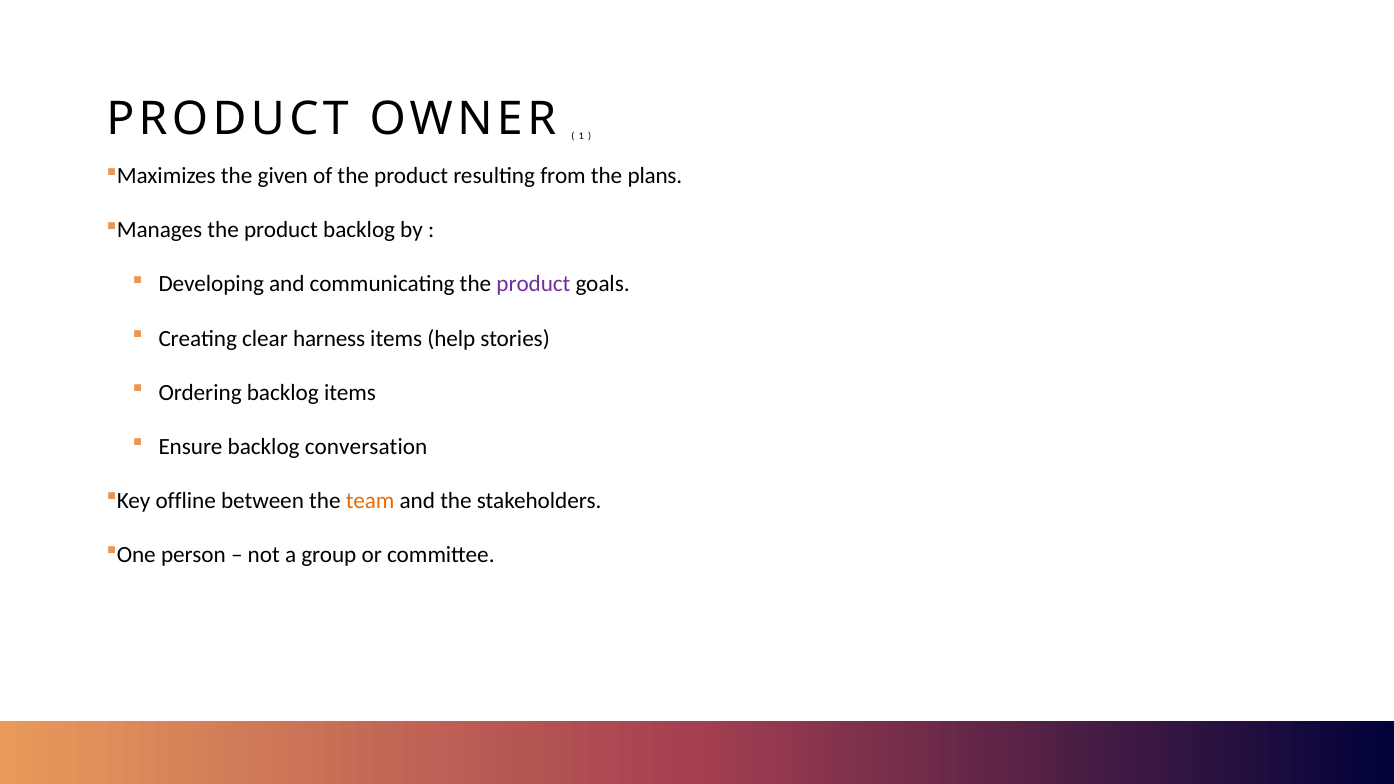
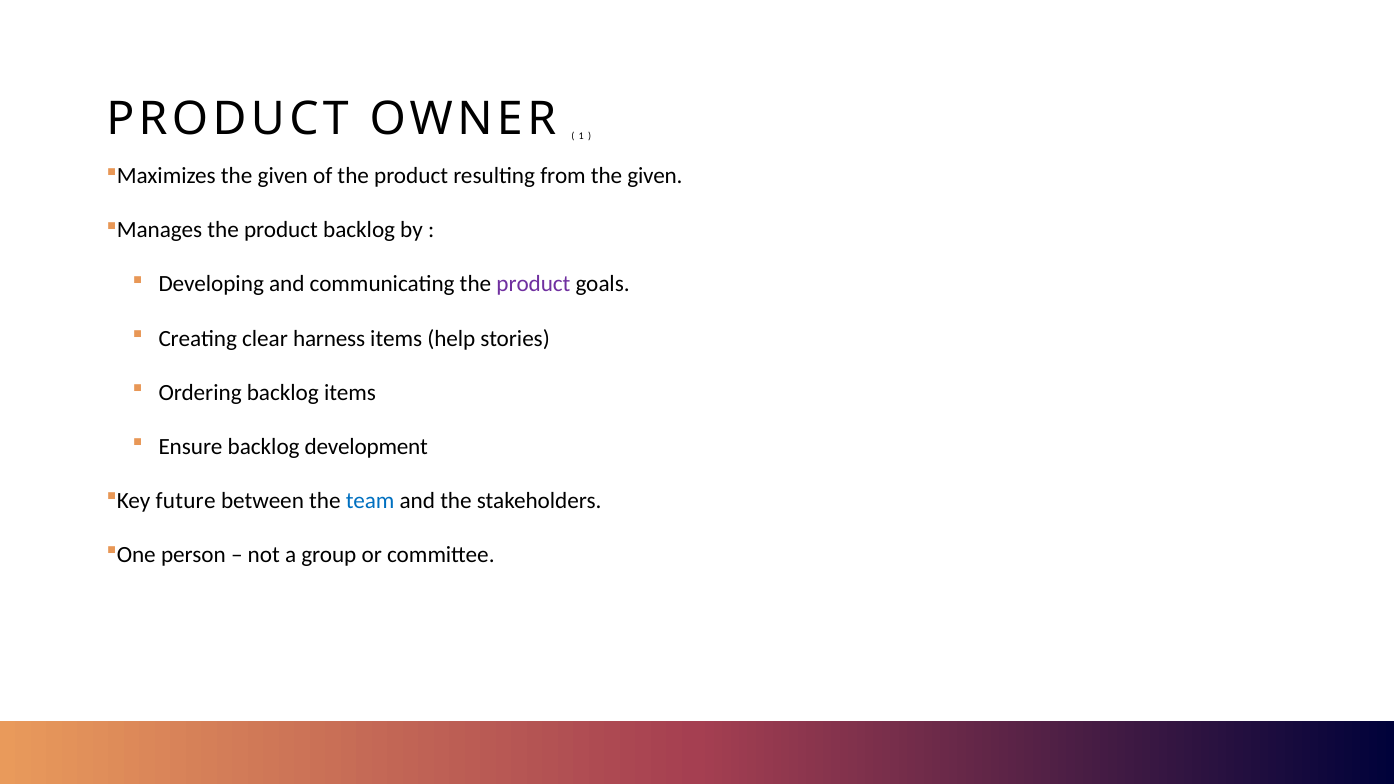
from the plans: plans -> given (655, 176)
conversation: conversation -> development (366, 447)
offline: offline -> future (186, 501)
team colour: orange -> blue (370, 501)
